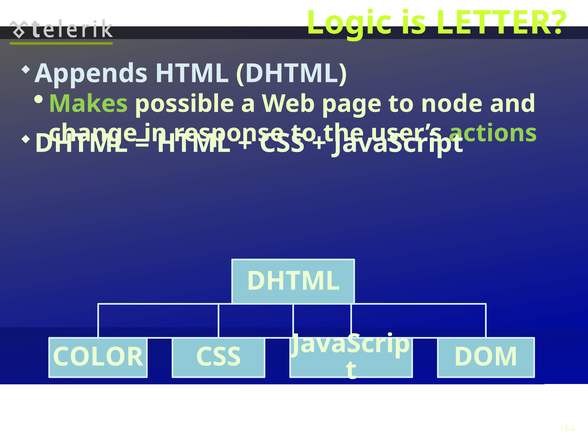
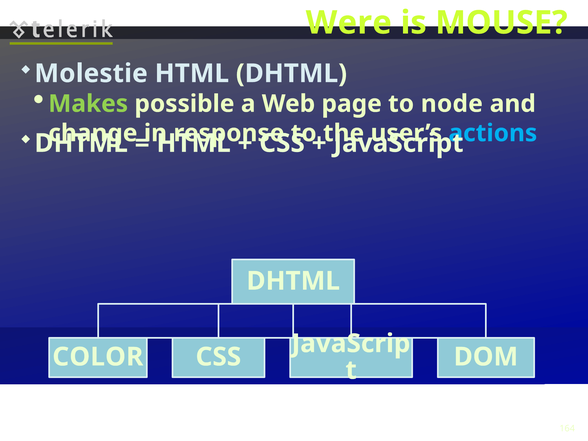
Logic: Logic -> Were (349, 23)
LETTER: LETTER -> MOUSE (501, 23)
Appends: Appends -> Molestie (91, 73)
actions colour: light green -> light blue (493, 133)
